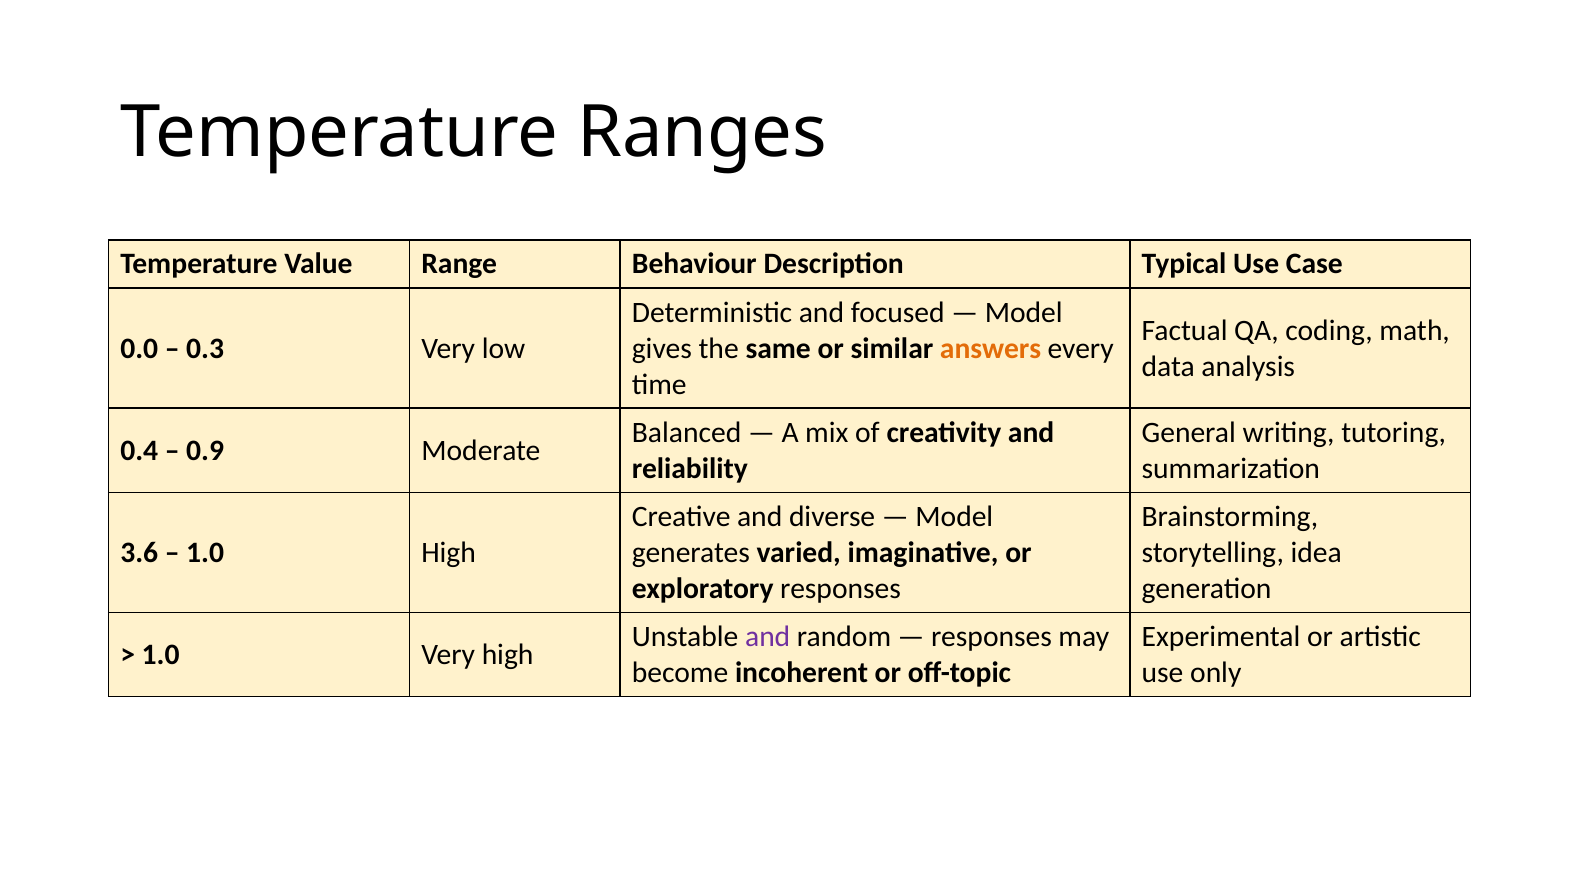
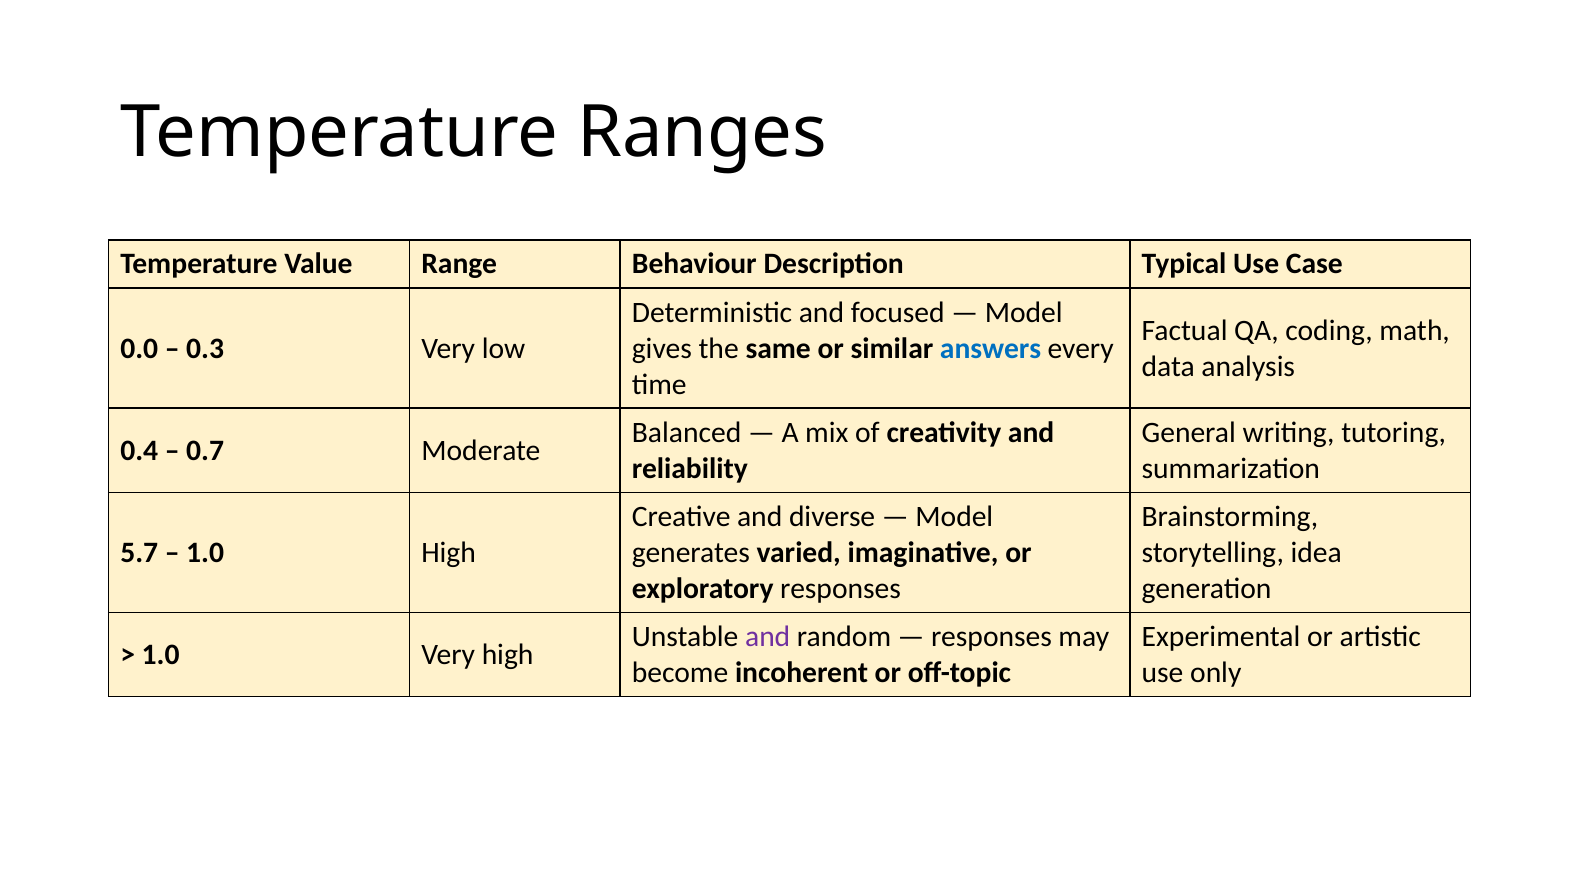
answers colour: orange -> blue (991, 348)
0.9: 0.9 -> 0.7 (205, 451)
3.6: 3.6 -> 5.7 (139, 553)
